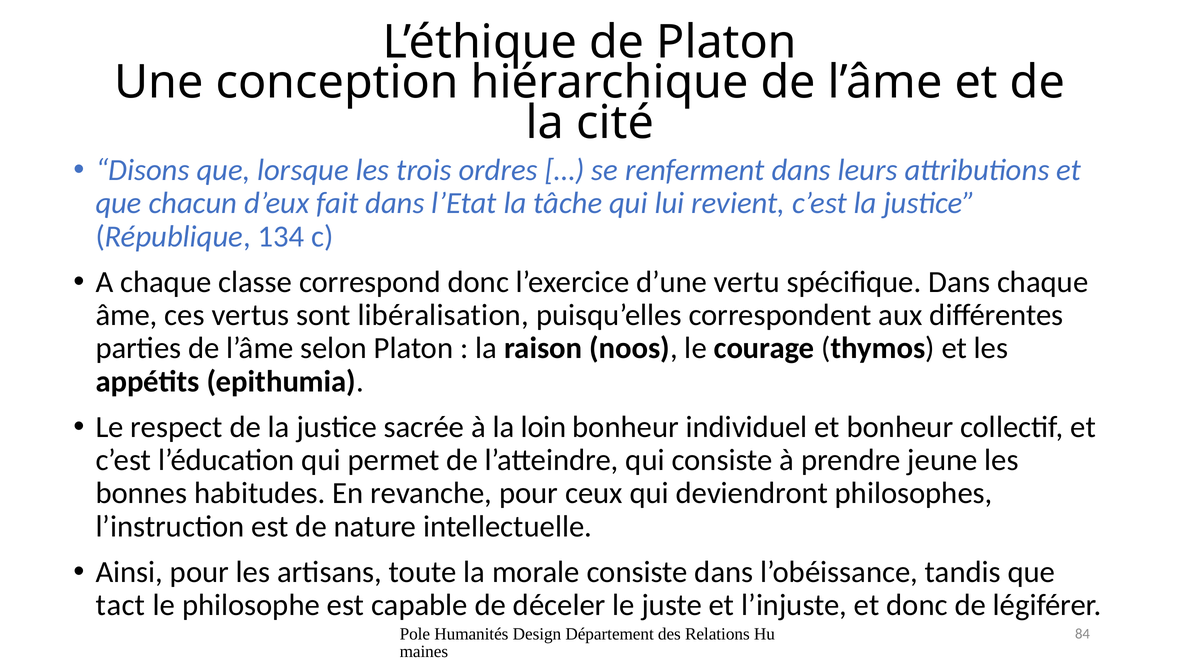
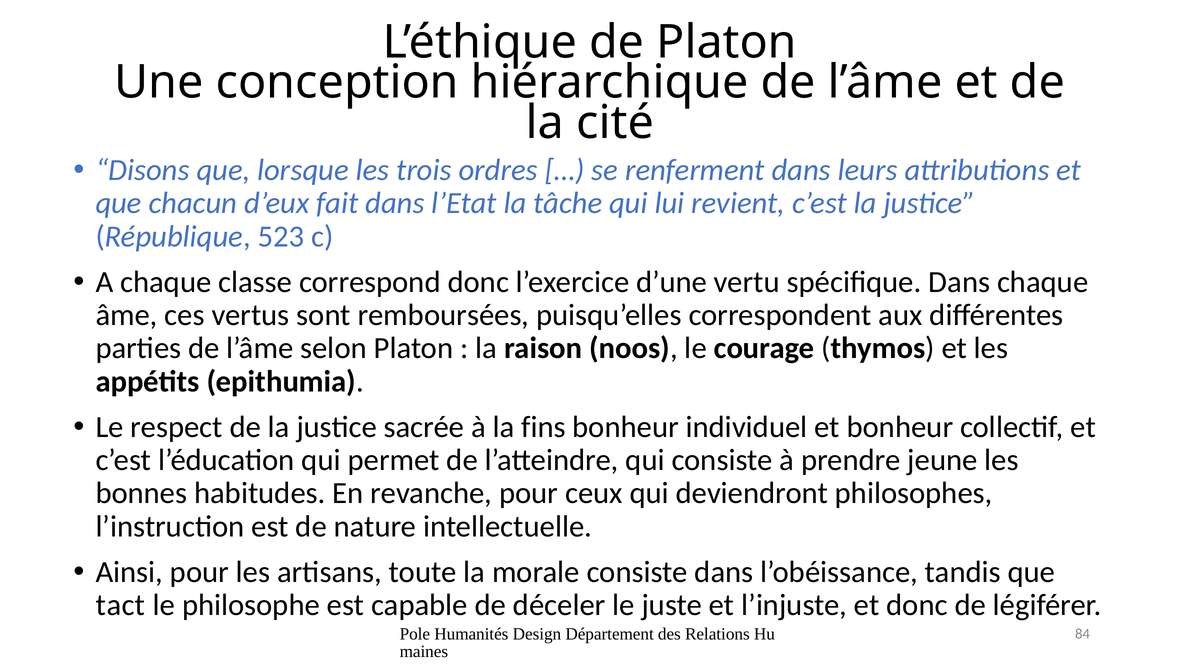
134: 134 -> 523 (281, 236)
libéralisation: libéralisation -> remboursées (443, 315)
loin: loin -> fins (543, 427)
